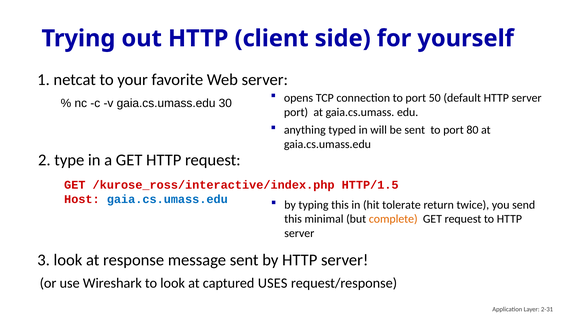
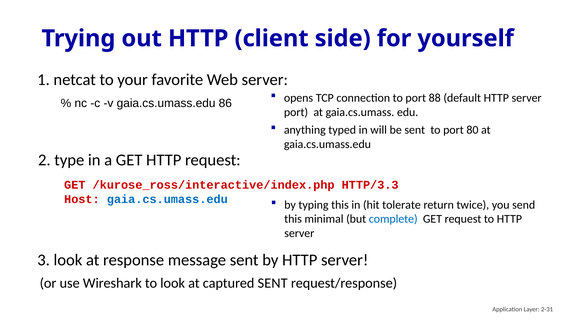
50: 50 -> 88 (435, 98)
30: 30 -> 86 (225, 103)
HTTP/1.5: HTTP/1.5 -> HTTP/3.3 (370, 185)
complete colour: orange -> blue (393, 219)
captured USES: USES -> SENT (273, 283)
